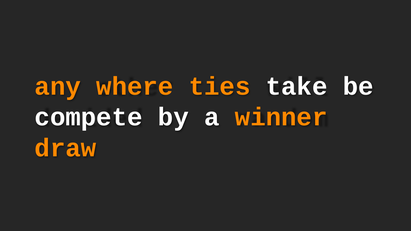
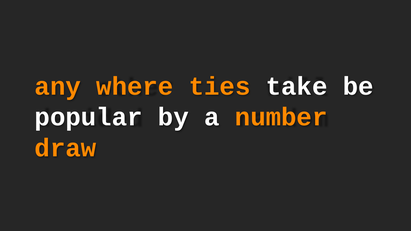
compete: compete -> popular (89, 117)
winner: winner -> number (281, 117)
